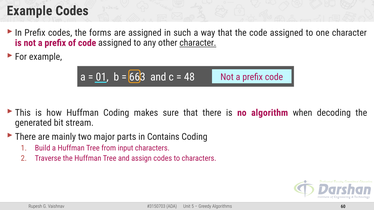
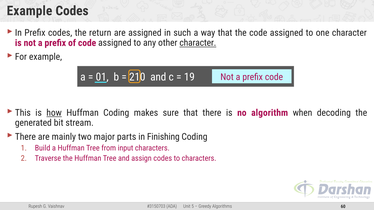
forms: forms -> return (100, 33)
663: 663 -> 210 (137, 77)
48: 48 -> 19 (189, 77)
how underline: none -> present (54, 113)
Contains: Contains -> Finishing (163, 137)
